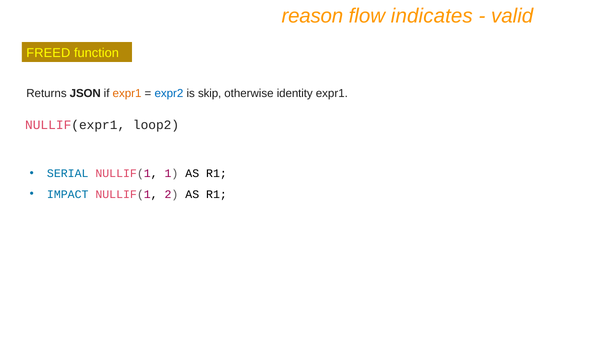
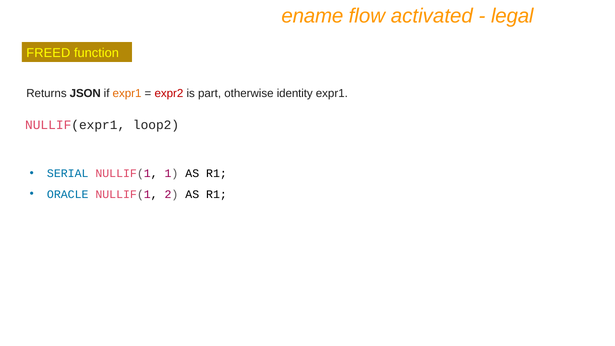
reason: reason -> ename (312, 16)
indicates: indicates -> activated (432, 16)
valid: valid -> legal (512, 16)
expr2 colour: blue -> red (169, 94)
skip: skip -> part (210, 94)
IMPACT: IMPACT -> ORACLE (68, 194)
